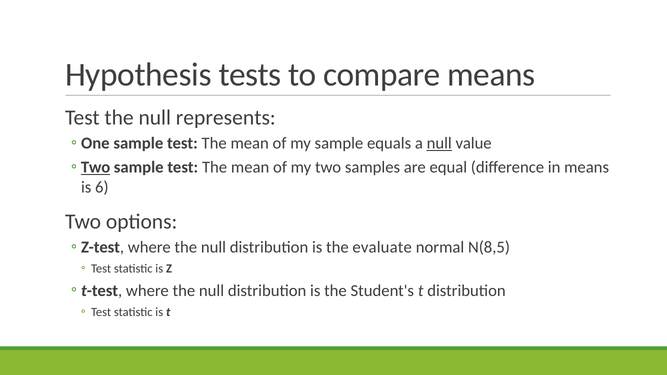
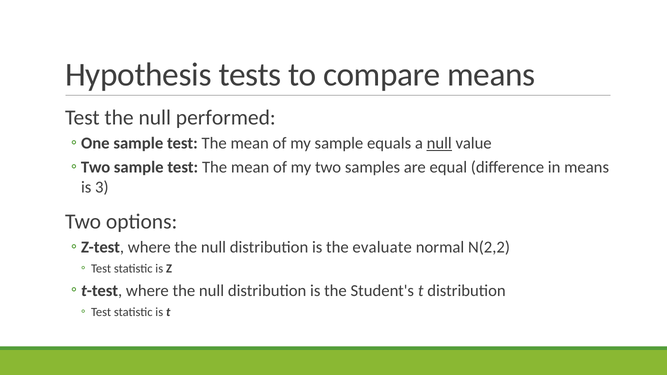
represents: represents -> performed (226, 118)
Two underline: present -> none (96, 167)
6: 6 -> 3 (102, 188)
N(8,5: N(8,5 -> N(2,2 (489, 247)
